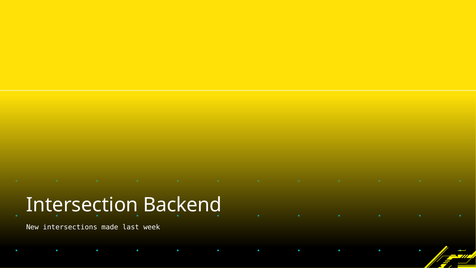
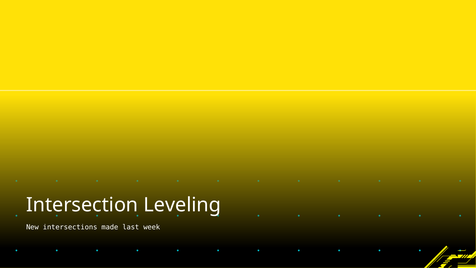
Backend: Backend -> Leveling (182, 205)
